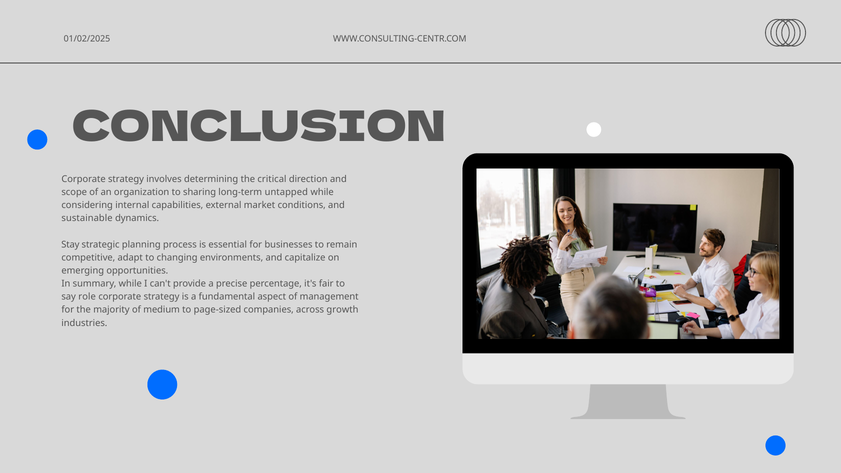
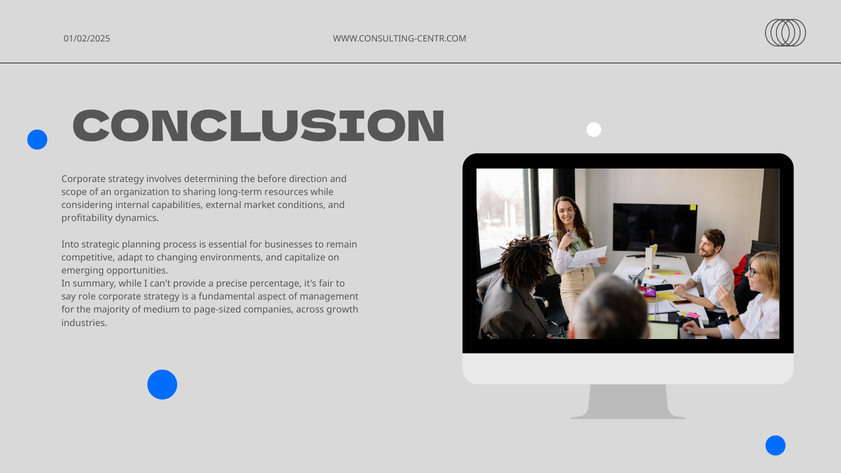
critical: critical -> before (272, 179)
untapped: untapped -> resources (286, 192)
sustainable: sustainable -> profitability (87, 218)
Stay: Stay -> Into (70, 245)
